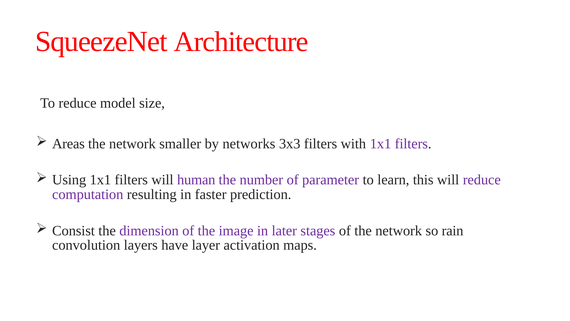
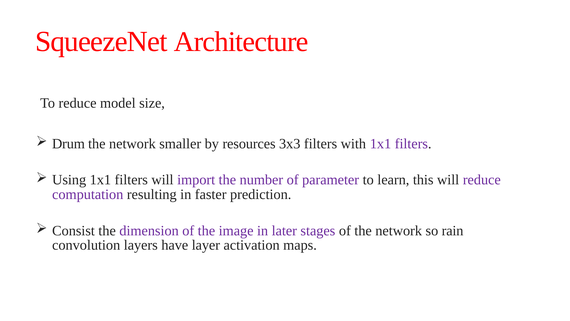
Areas: Areas -> Drum (68, 143)
networks: networks -> resources (249, 143)
human: human -> import (196, 180)
